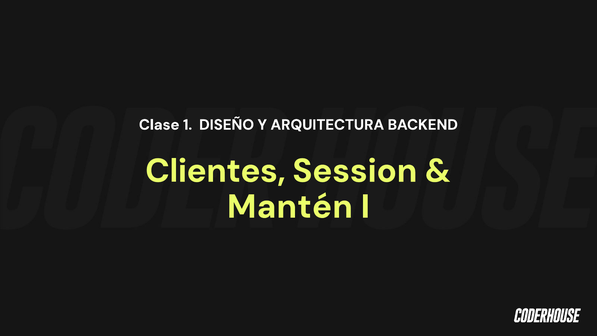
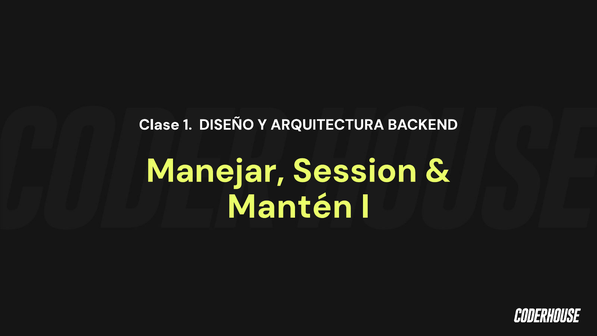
Clientes: Clientes -> Manejar (215, 171)
